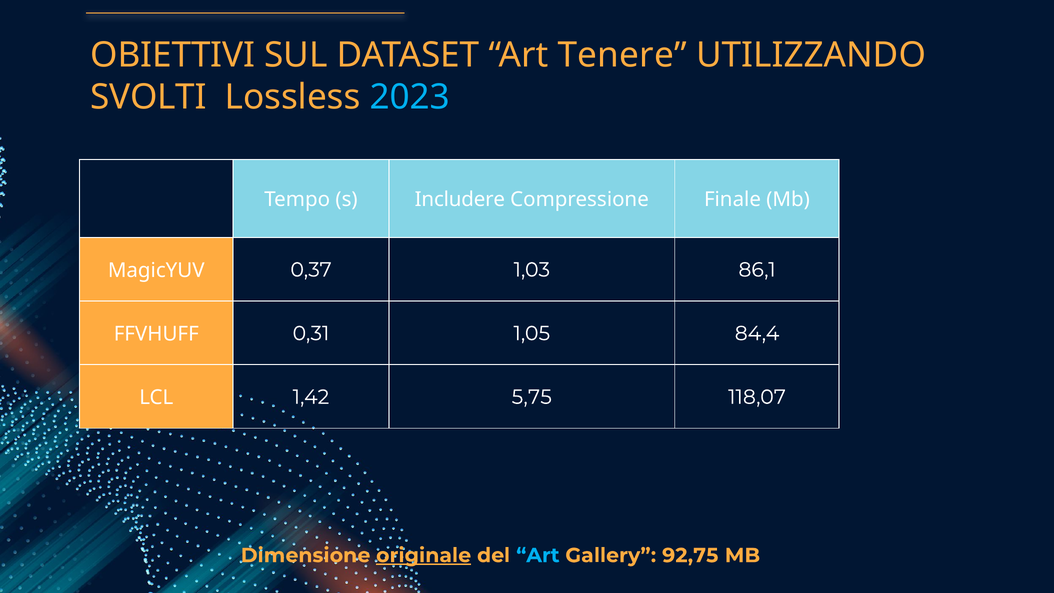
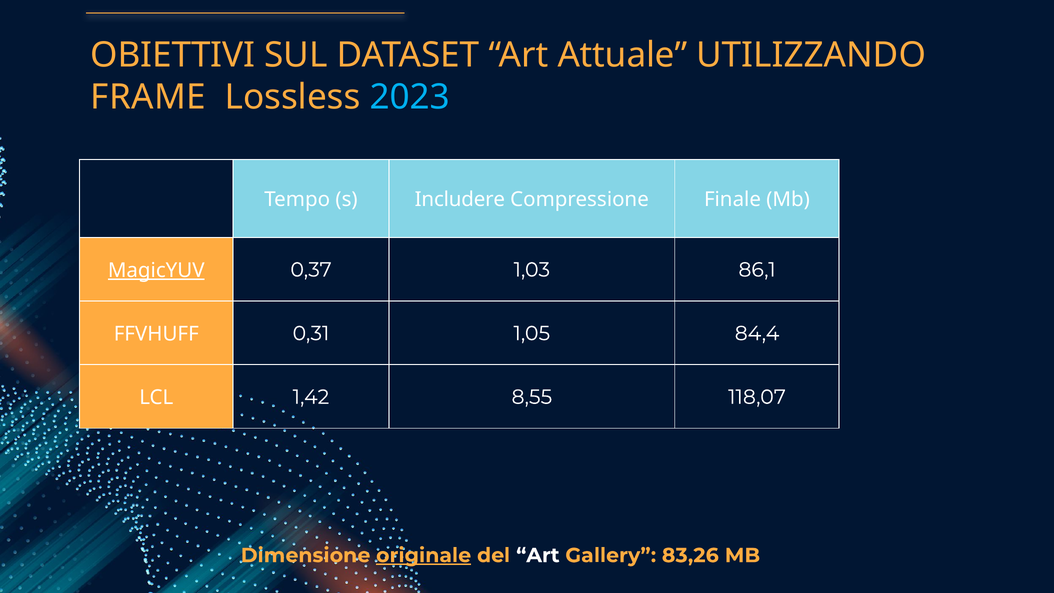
Tenere: Tenere -> Attuale (622, 55)
SVOLTI: SVOLTI -> FRAME (148, 97)
MagicYUV underline: none -> present (156, 270)
5,75: 5,75 -> 8,55 (532, 397)
Art colour: light blue -> white (538, 555)
92,75: 92,75 -> 83,26 (690, 555)
